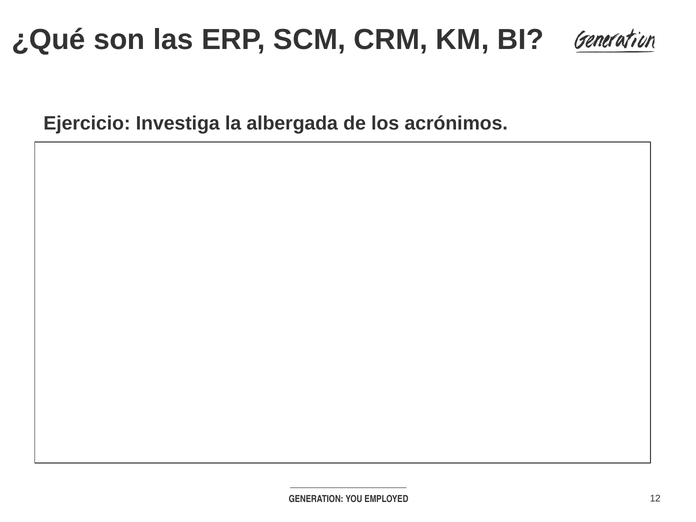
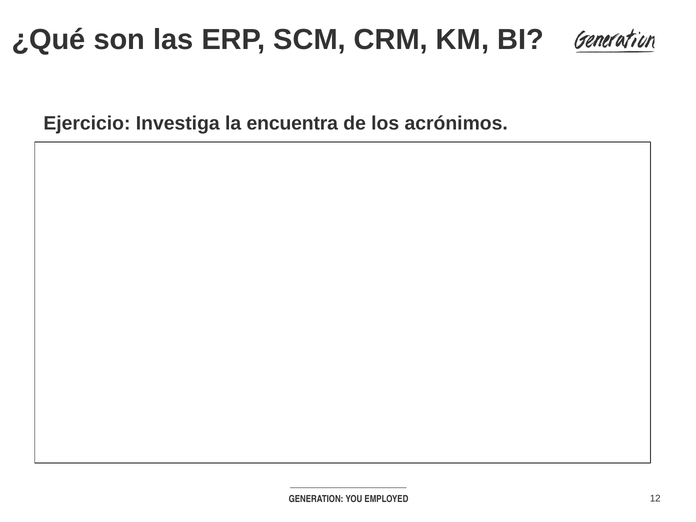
albergada: albergada -> encuentra (292, 124)
